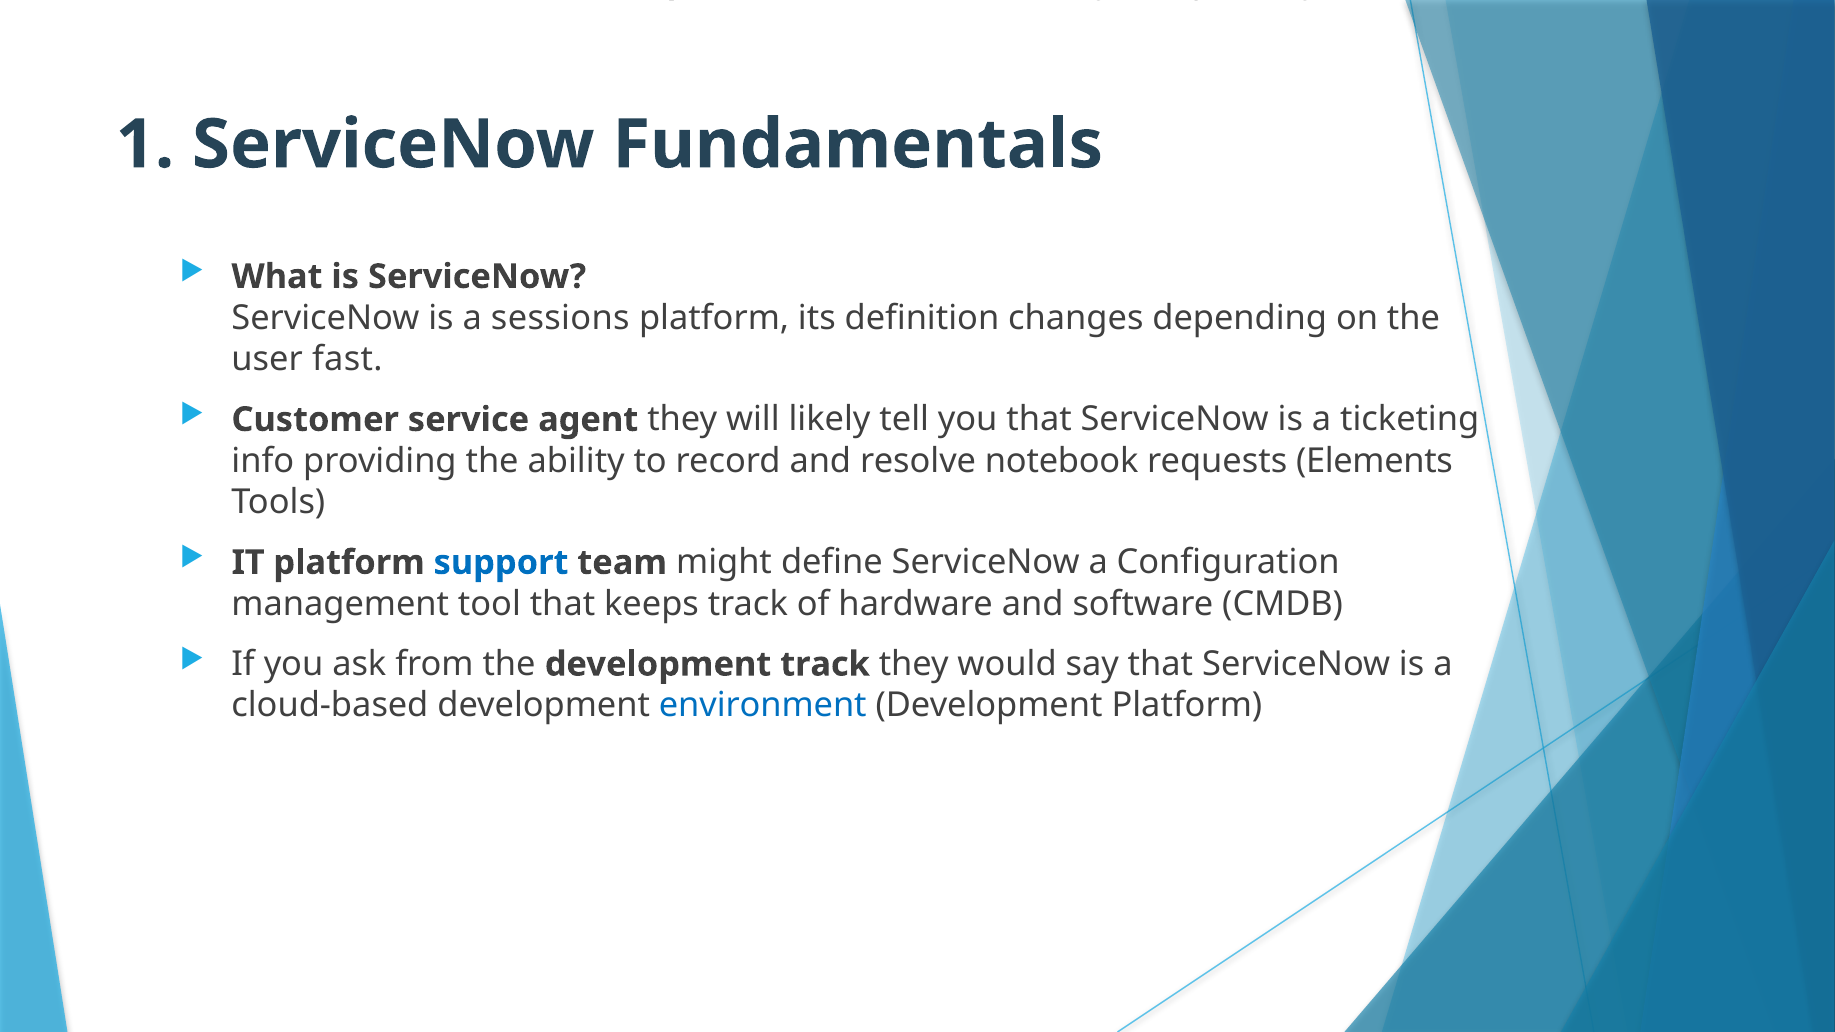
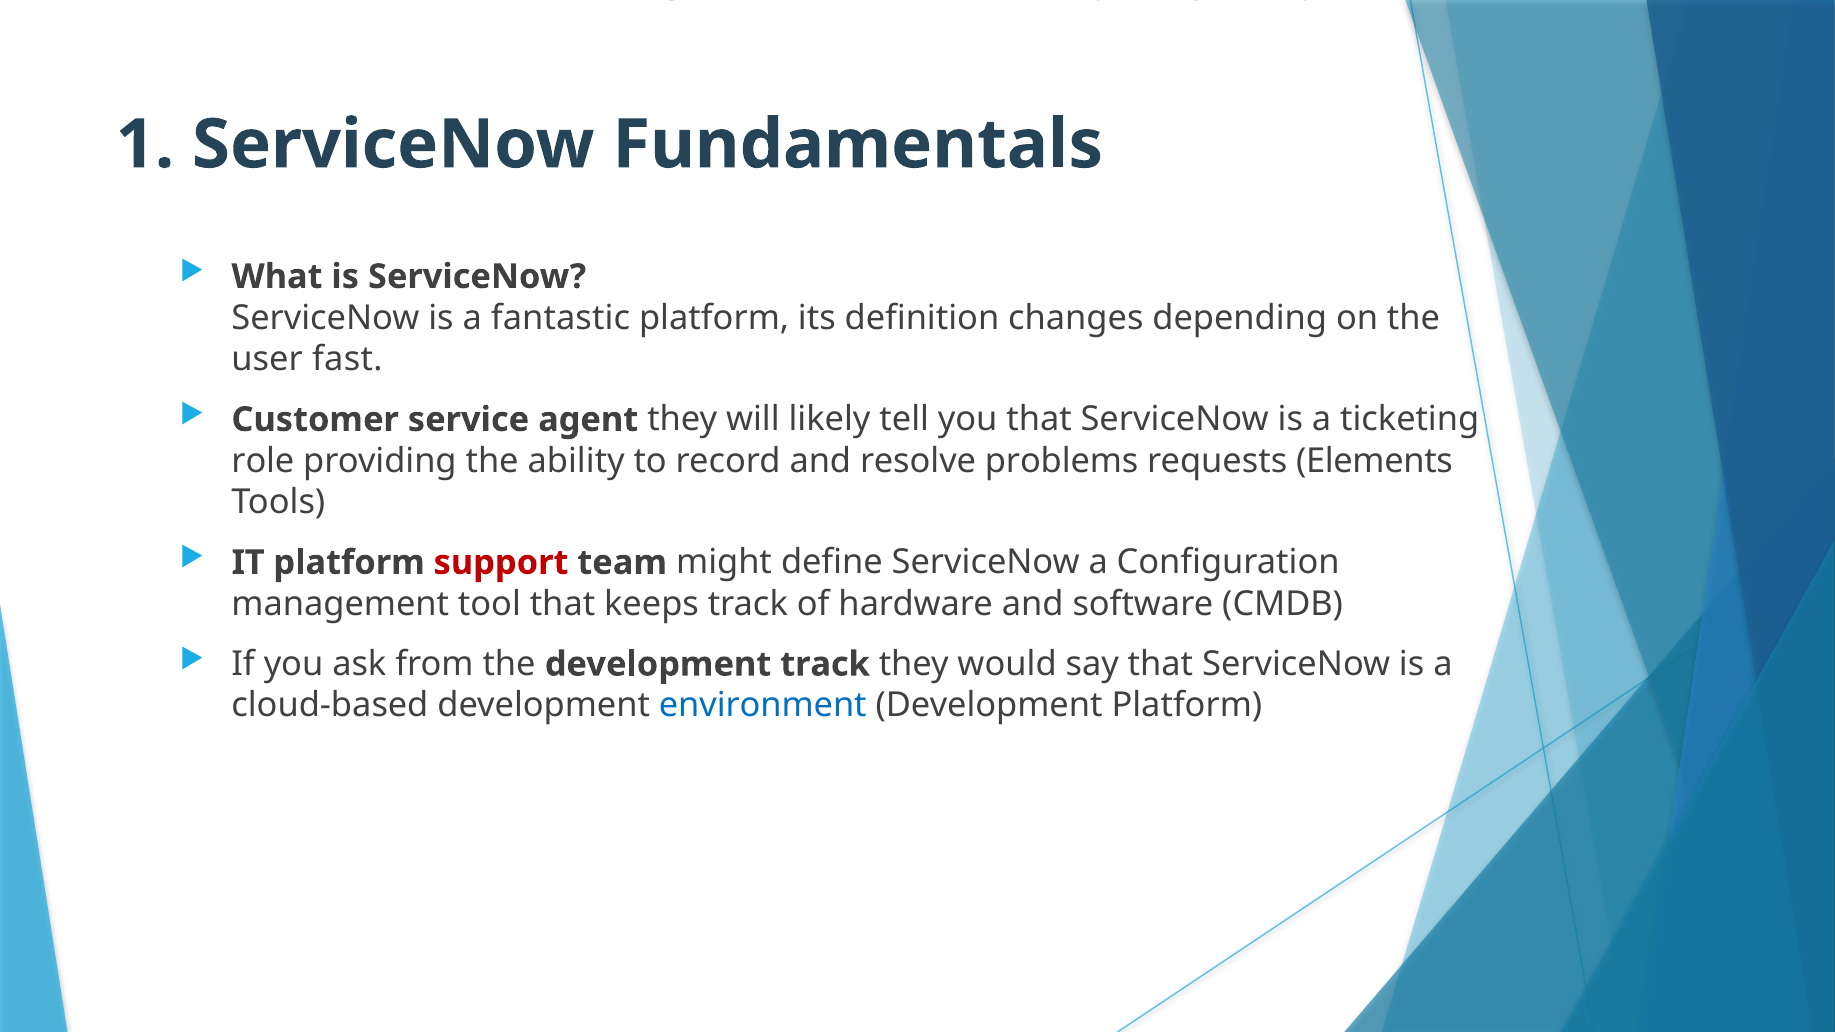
sessions: sessions -> fantastic (560, 318)
info: info -> role (263, 461)
notebook: notebook -> problems (1062, 461)
support colour: blue -> red (501, 563)
